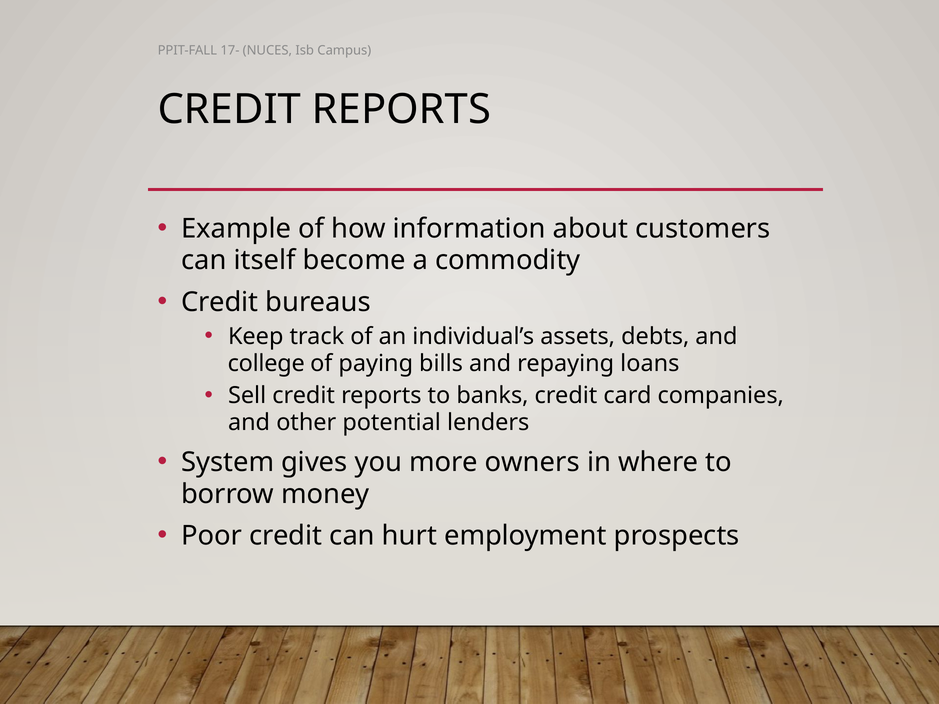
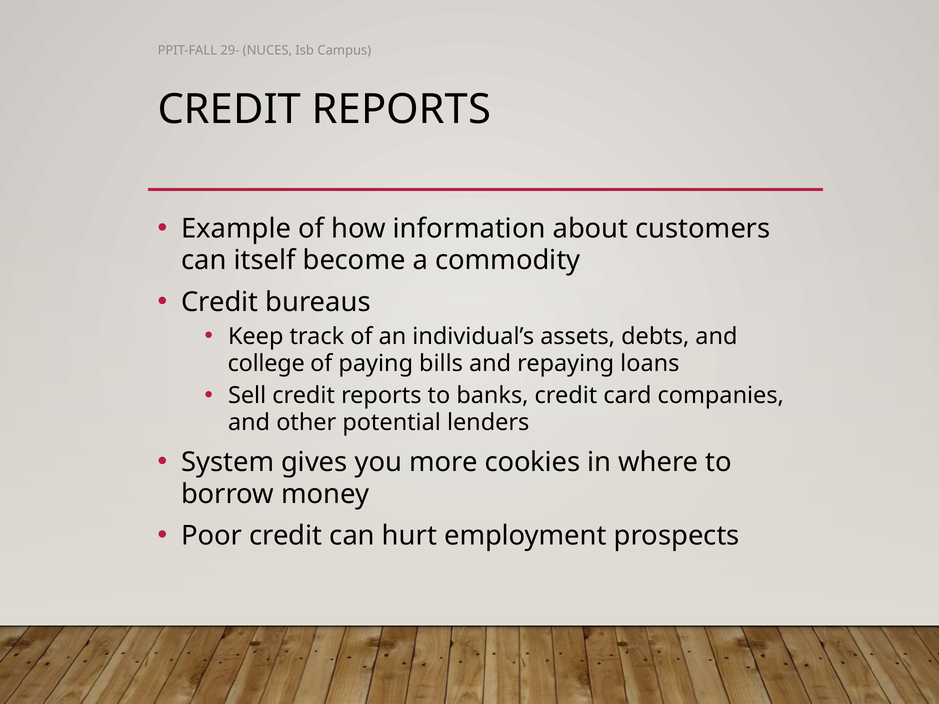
17-: 17- -> 29- (230, 51)
owners: owners -> cookies (532, 463)
